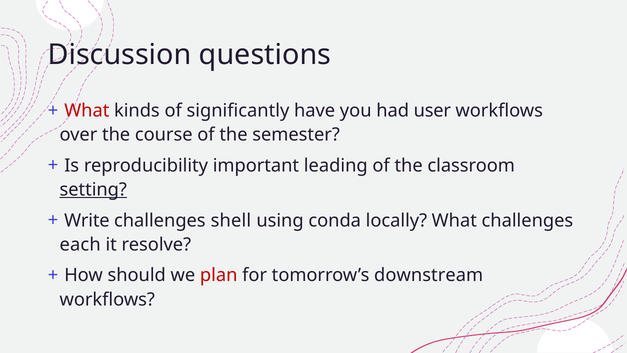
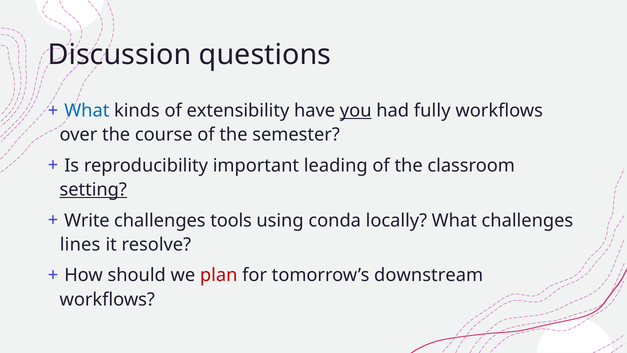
What colour: red -> blue (87, 111)
significantly: significantly -> extensibility (238, 111)
you underline: none -> present (356, 111)
user: user -> fully (432, 111)
shell: shell -> tools (231, 220)
each: each -> lines (80, 244)
